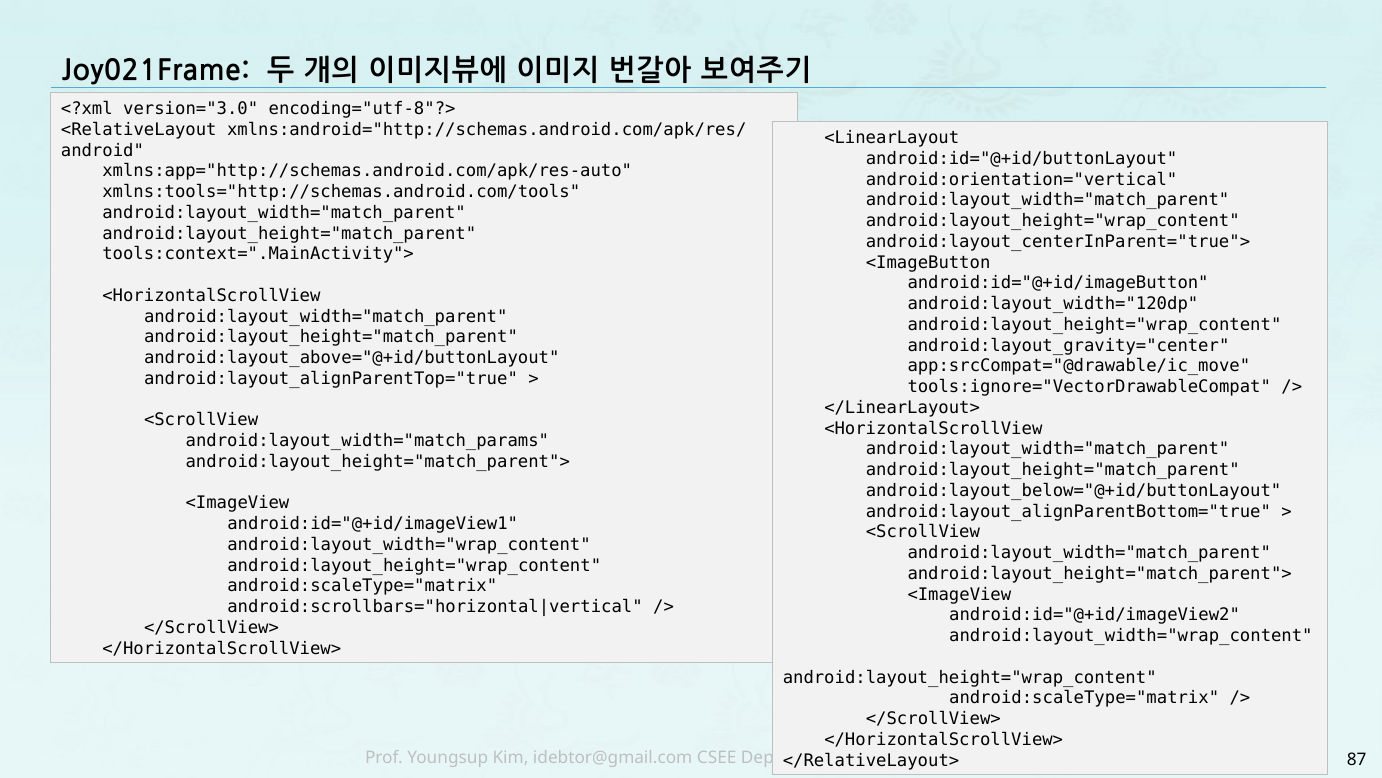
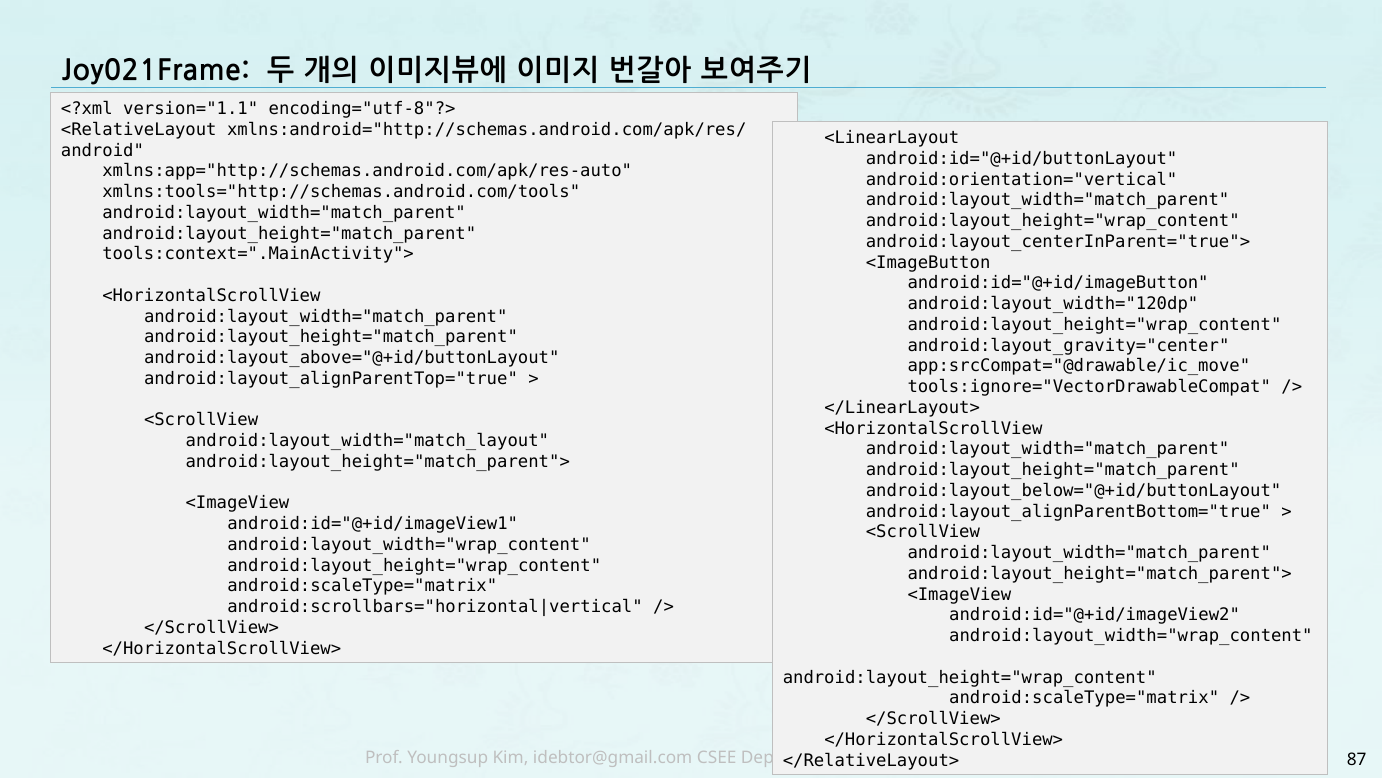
version="3.0: version="3.0 -> version="1.1 (191, 109)
android:layout_width="match_params: android:layout_width="match_params -> android:layout_width="match_layout (367, 440)
